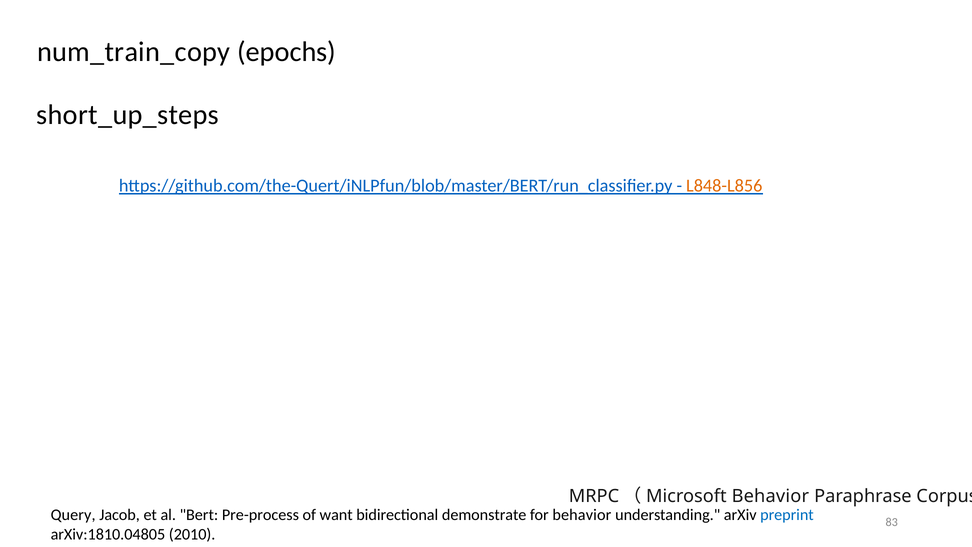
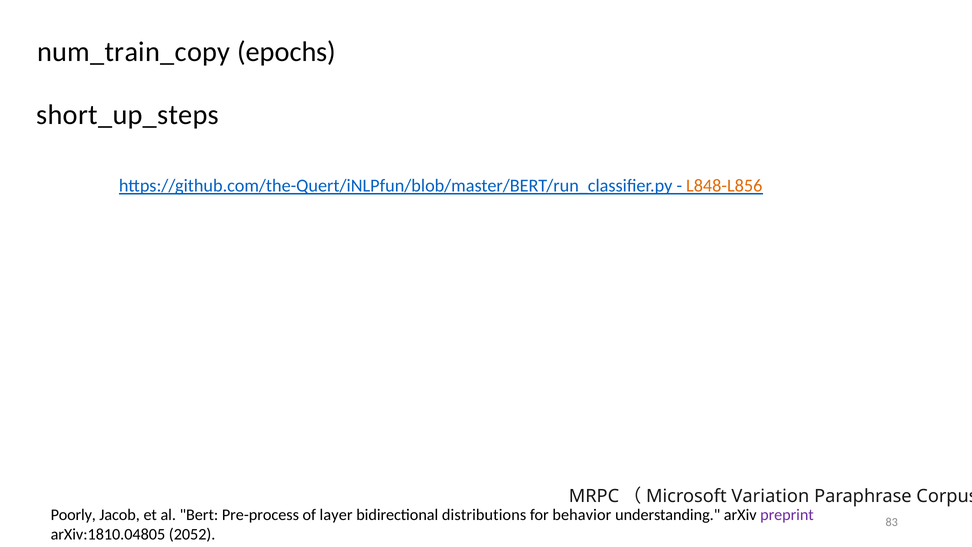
MRPC（Microsoft Behavior: Behavior -> Variation (770, 496)
Query: Query -> Poorly (73, 515)
want: want -> layer (336, 515)
demonstrate: demonstrate -> distributions (484, 515)
preprint colour: blue -> purple (787, 515)
2010: 2010 -> 2052 (192, 534)
